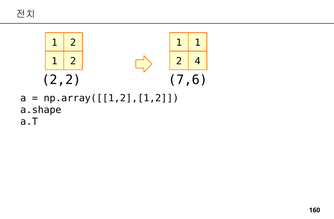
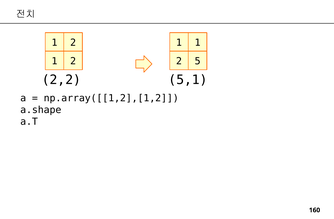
4: 4 -> 5 (198, 61)
7,6: 7,6 -> 5,1 (188, 80)
